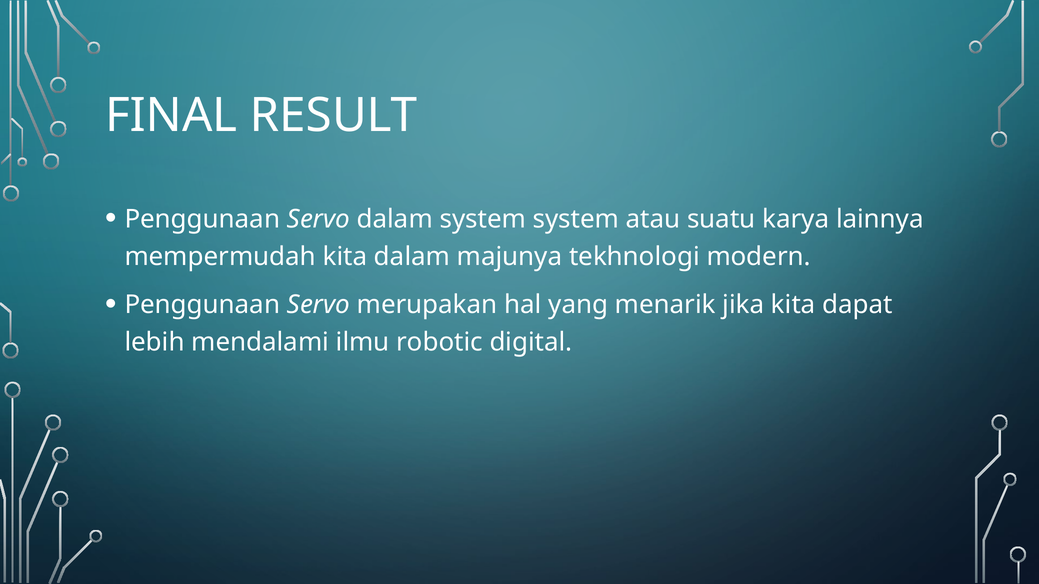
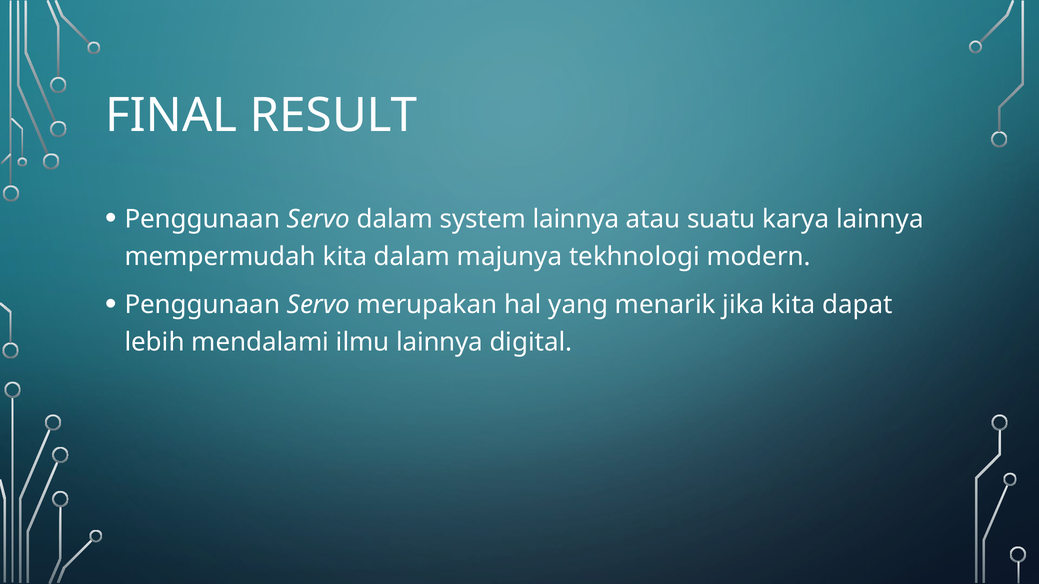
system system: system -> lainnya (576, 219)
ilmu robotic: robotic -> lainnya (440, 342)
